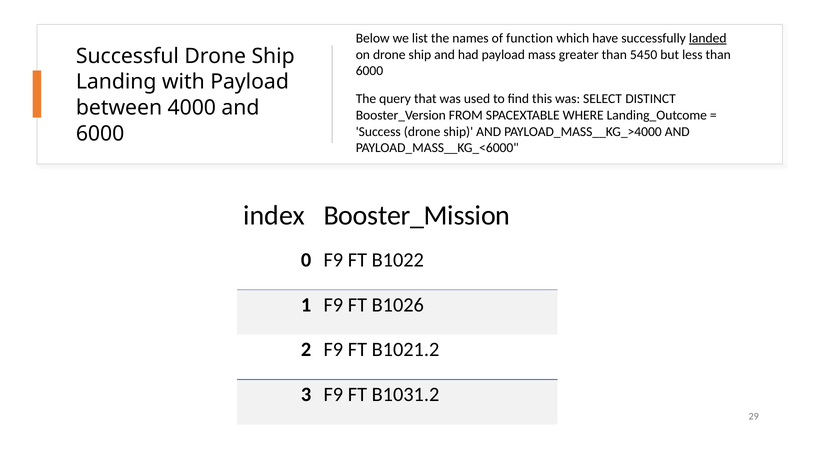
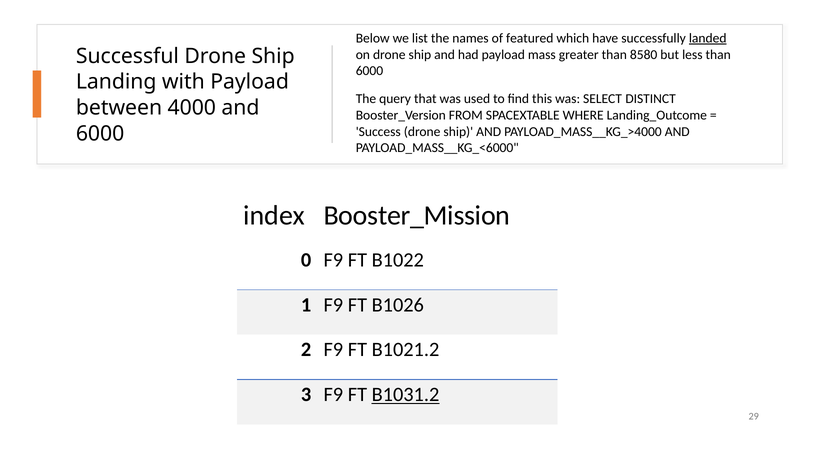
function: function -> featured (530, 38)
5450: 5450 -> 8580 (644, 55)
B1031.2 underline: none -> present (405, 395)
